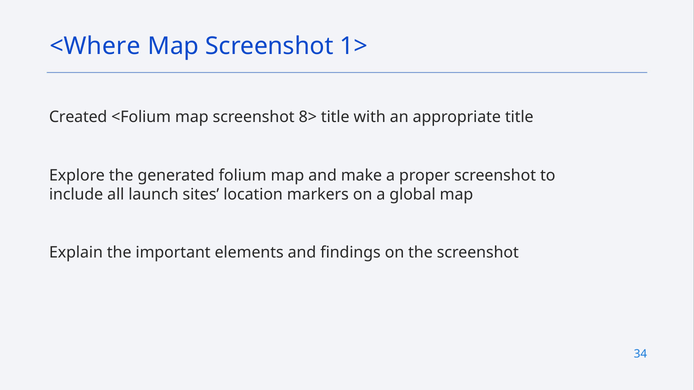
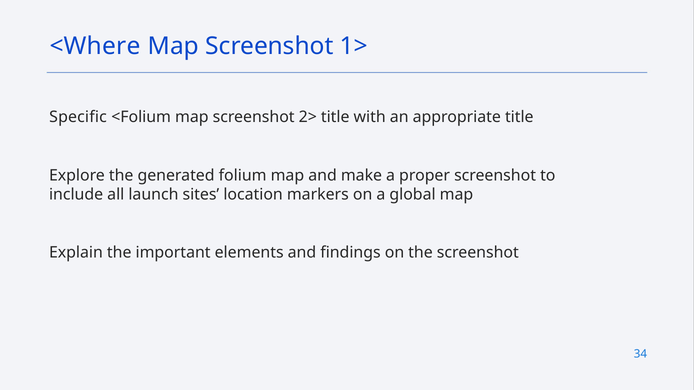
Created: Created -> Specific (78, 117)
8>: 8> -> 2> (308, 117)
